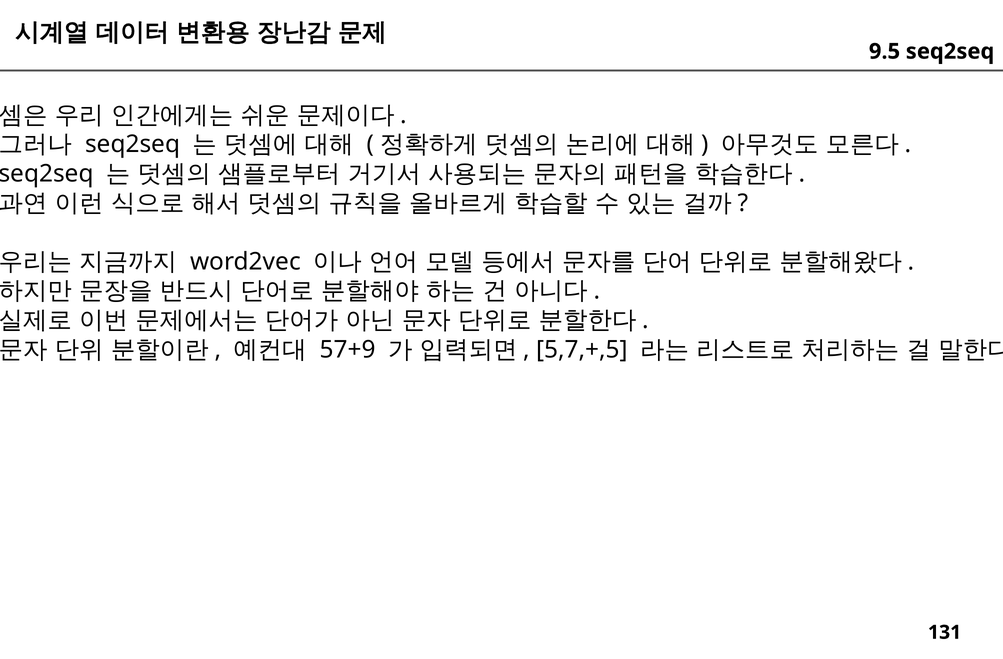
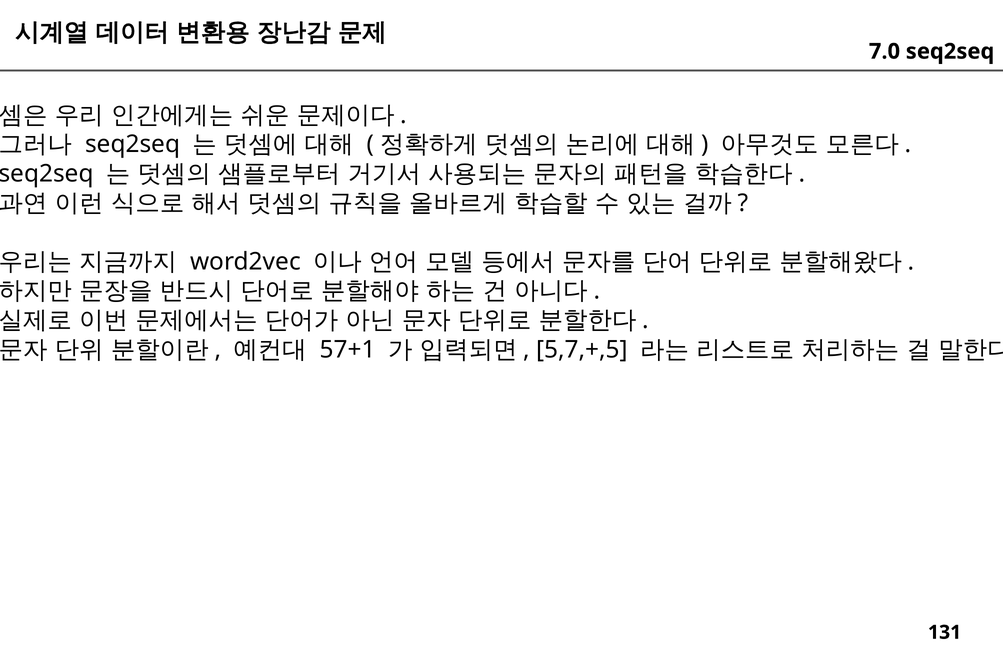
9.5: 9.5 -> 7.0 (884, 51)
57+9: 57+9 -> 57+1 (348, 349)
